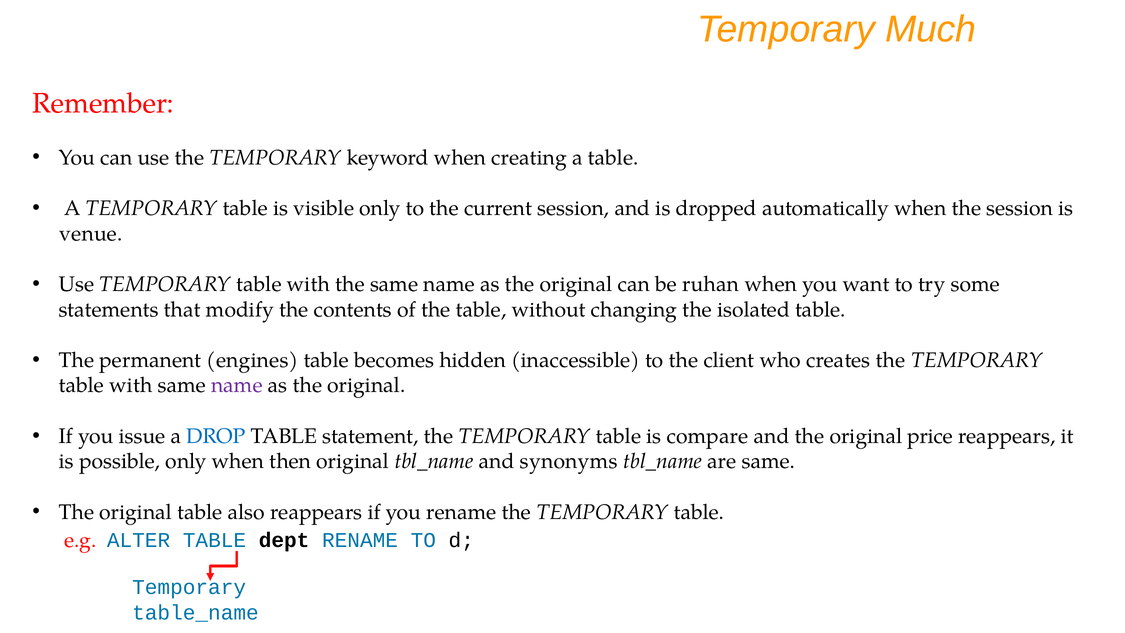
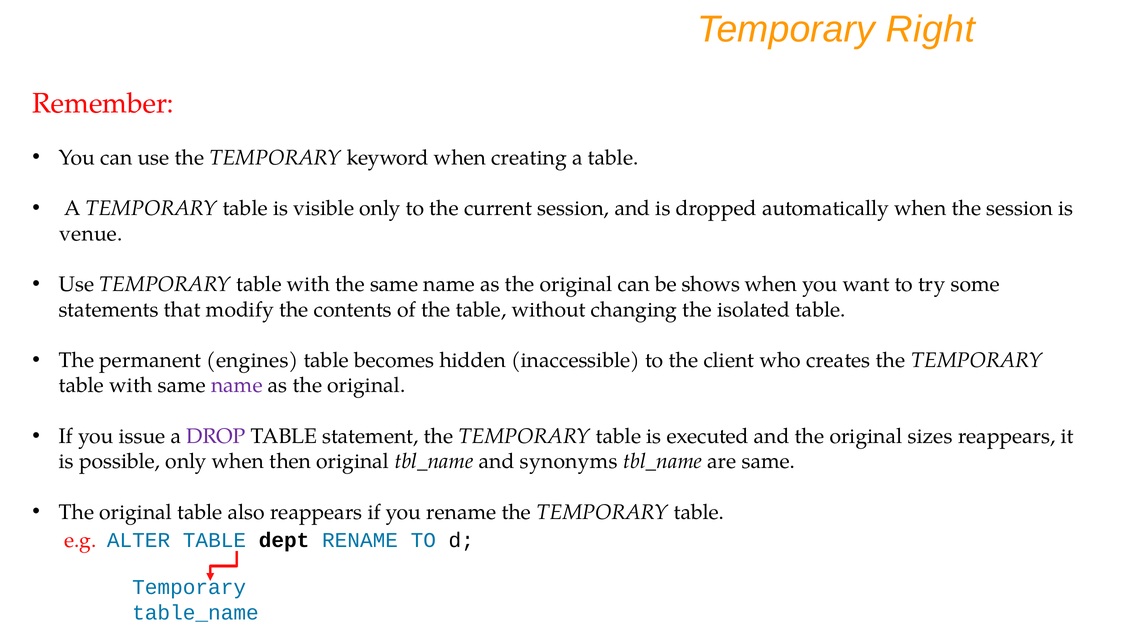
Much: Much -> Right (930, 29)
ruhan: ruhan -> shows (711, 284)
DROP colour: blue -> purple (216, 436)
compare: compare -> executed (708, 436)
price: price -> sizes (930, 436)
